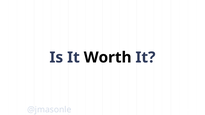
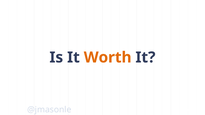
Worth colour: black -> orange (108, 58)
